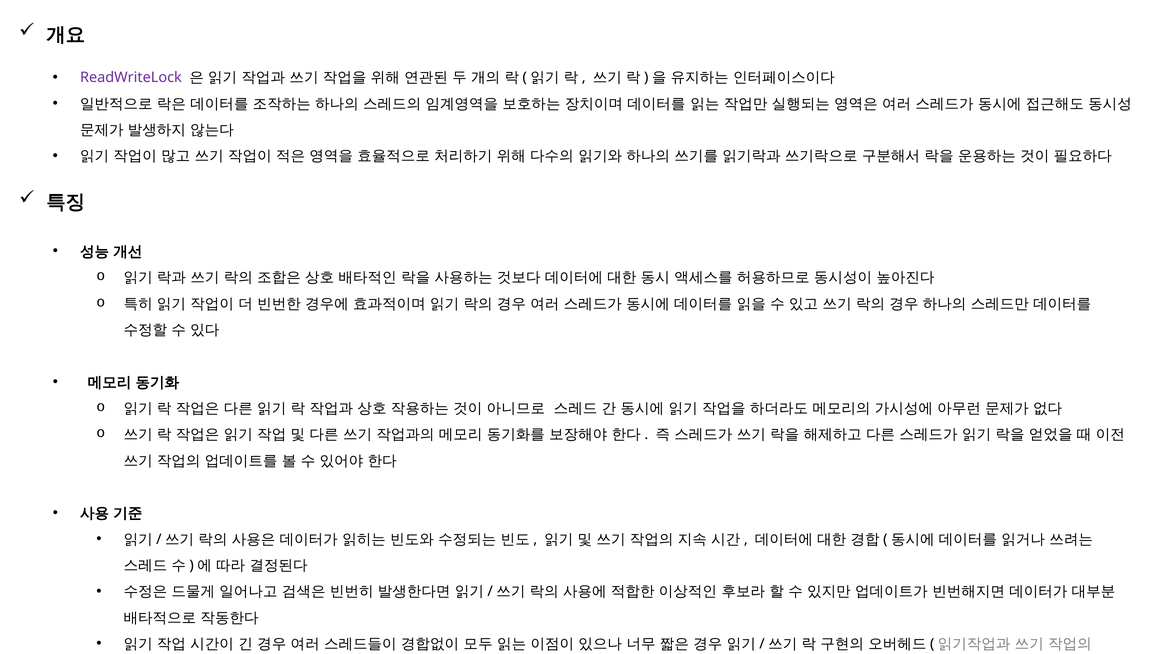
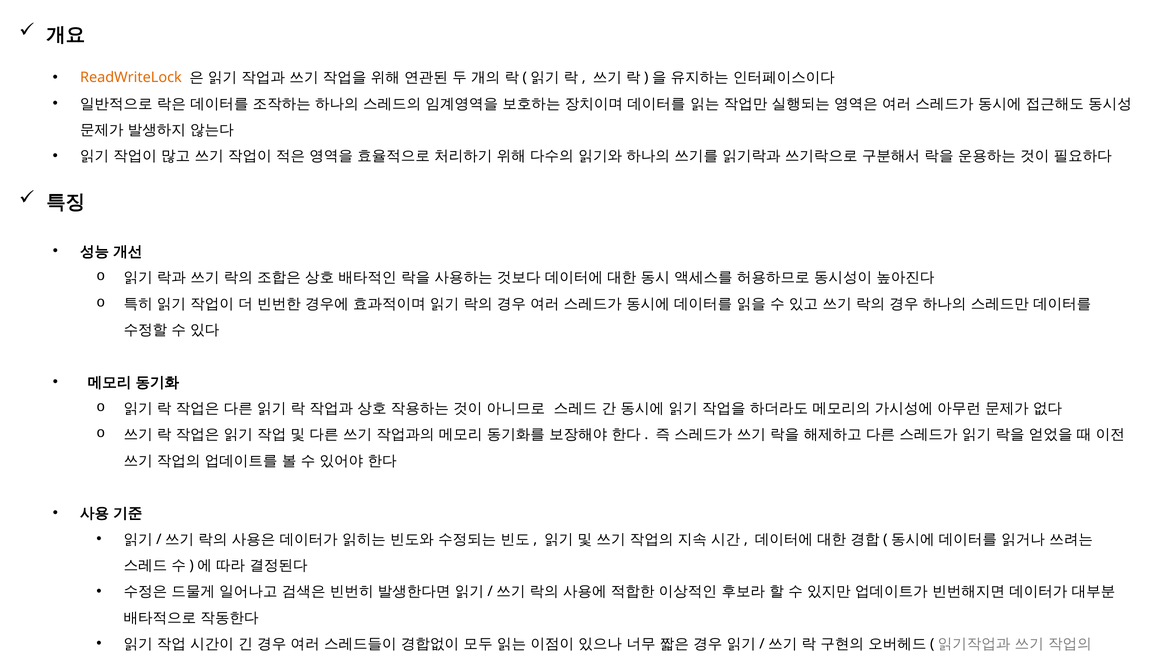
ReadWriteLock colour: purple -> orange (131, 78)
